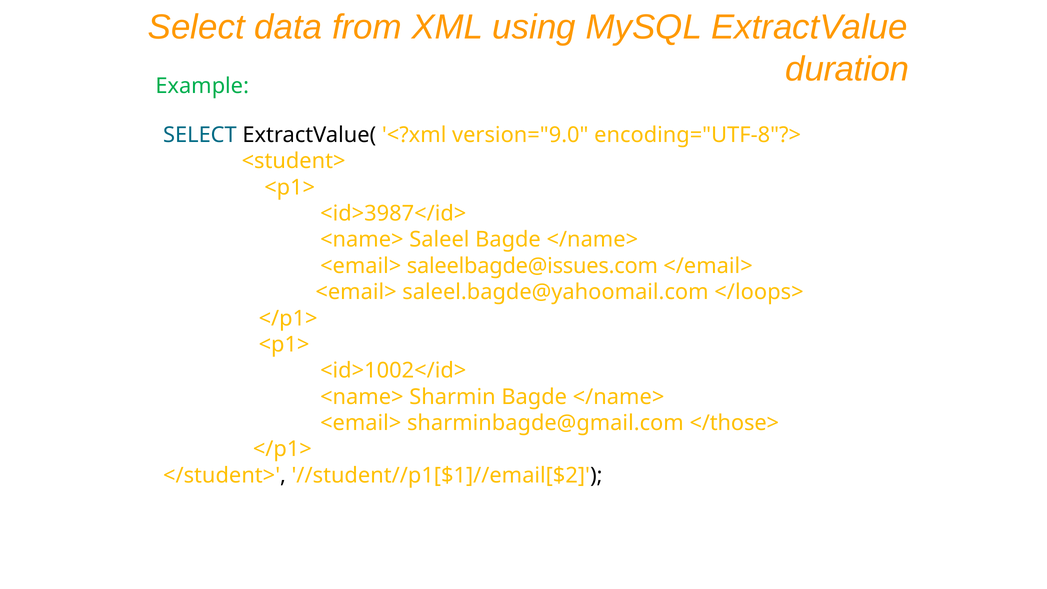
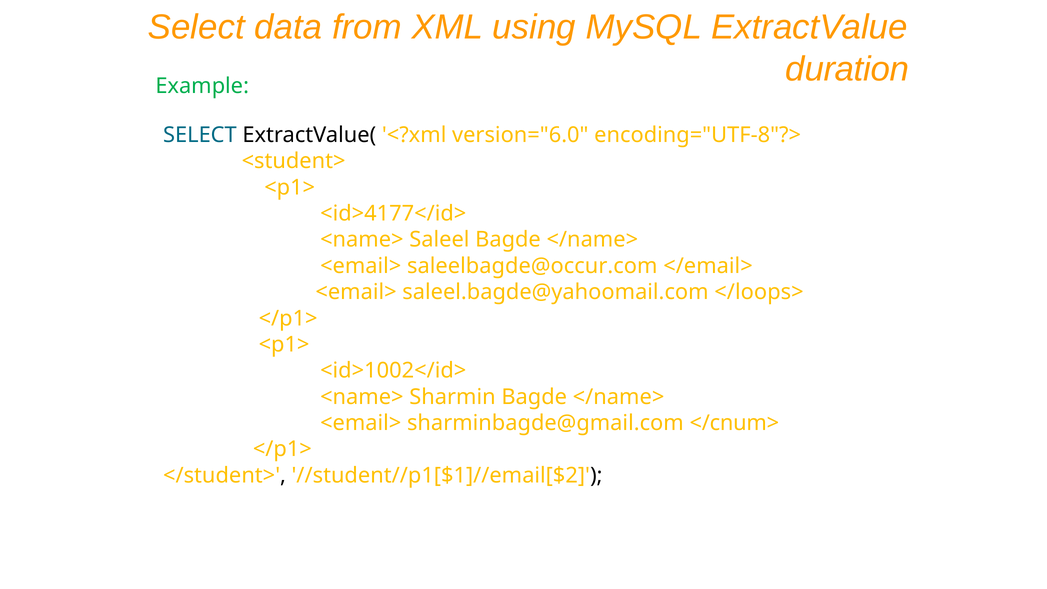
version="9.0: version="9.0 -> version="6.0 (520, 135)
<id>3987</id>: <id>3987</id> -> <id>4177</id> (393, 214)
saleelbagde@issues.com: saleelbagde@issues.com -> saleelbagde@occur.com (532, 266)
</those>: </those> -> </cnum> (734, 423)
